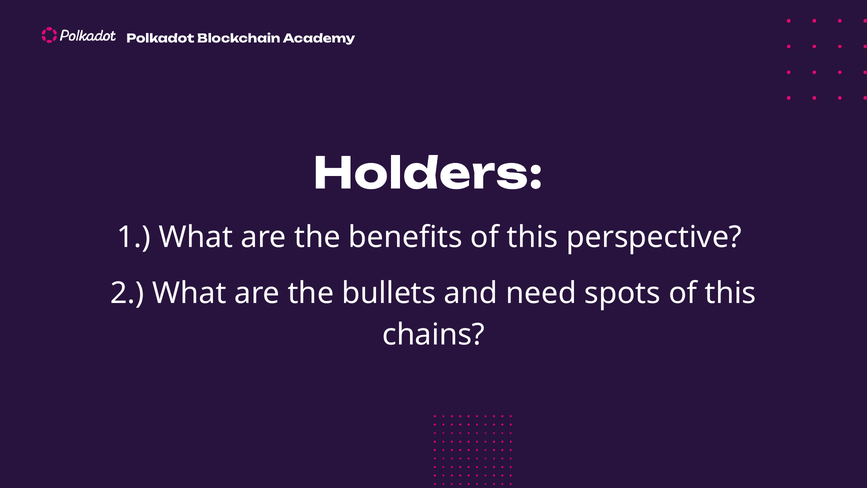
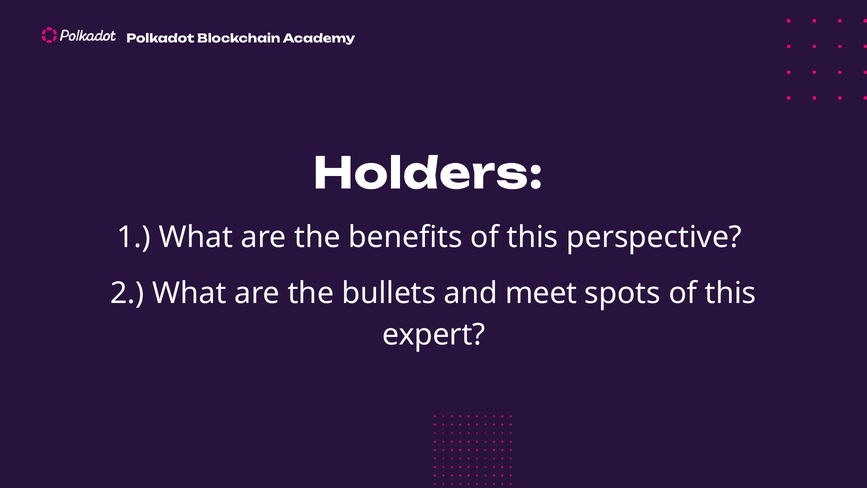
need: need -> meet (541, 293)
chains: chains -> expert (434, 334)
